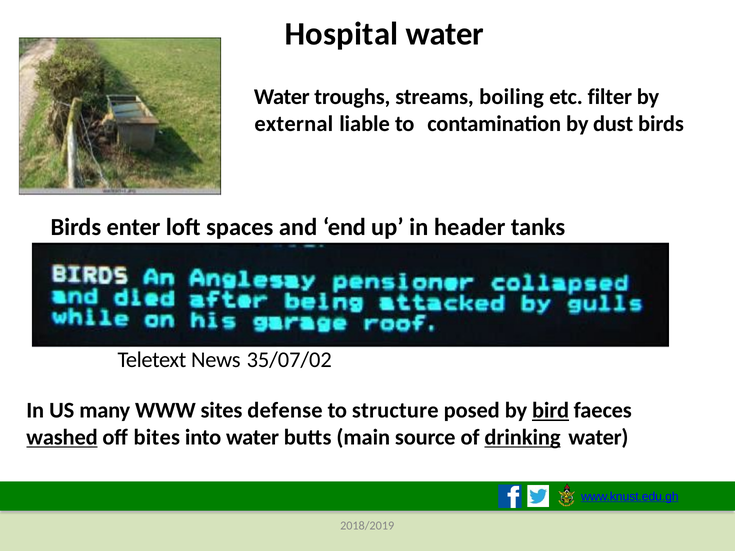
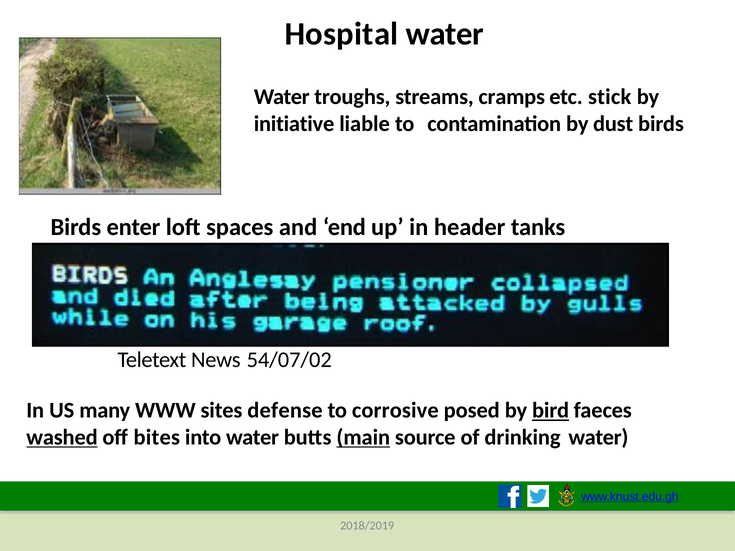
boiling: boiling -> cramps (512, 97)
filter: filter -> stick (610, 97)
external: external -> initiative (294, 124)
35/07/02: 35/07/02 -> 54/07/02 (289, 360)
structure: structure -> corrosive (395, 411)
main underline: none -> present (363, 438)
drinking underline: present -> none (523, 438)
